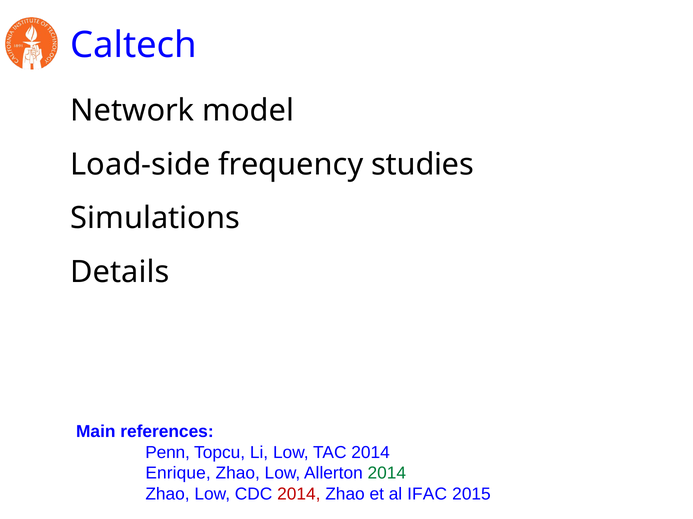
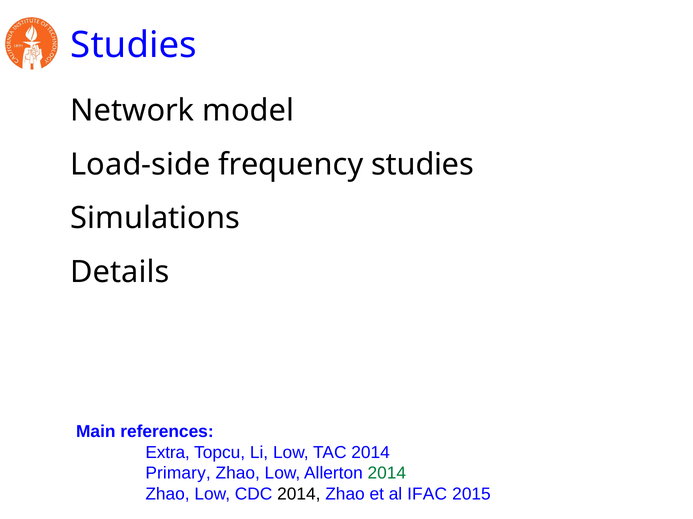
Caltech: Caltech -> Studies (134, 45)
Penn: Penn -> Extra (168, 453)
Enrique: Enrique -> Primary (178, 474)
2014 colour: red -> black (299, 495)
